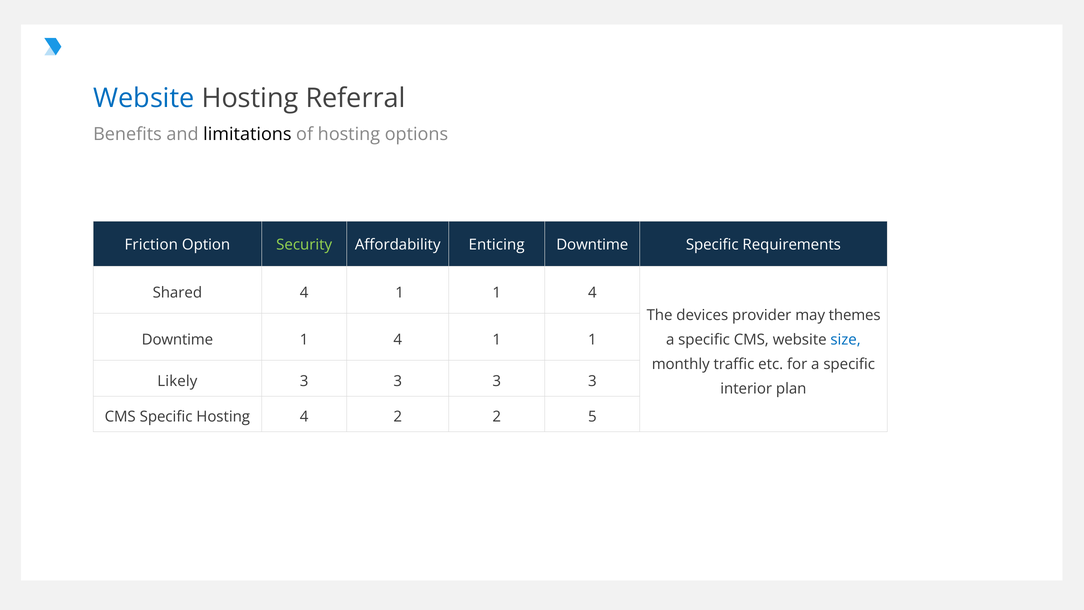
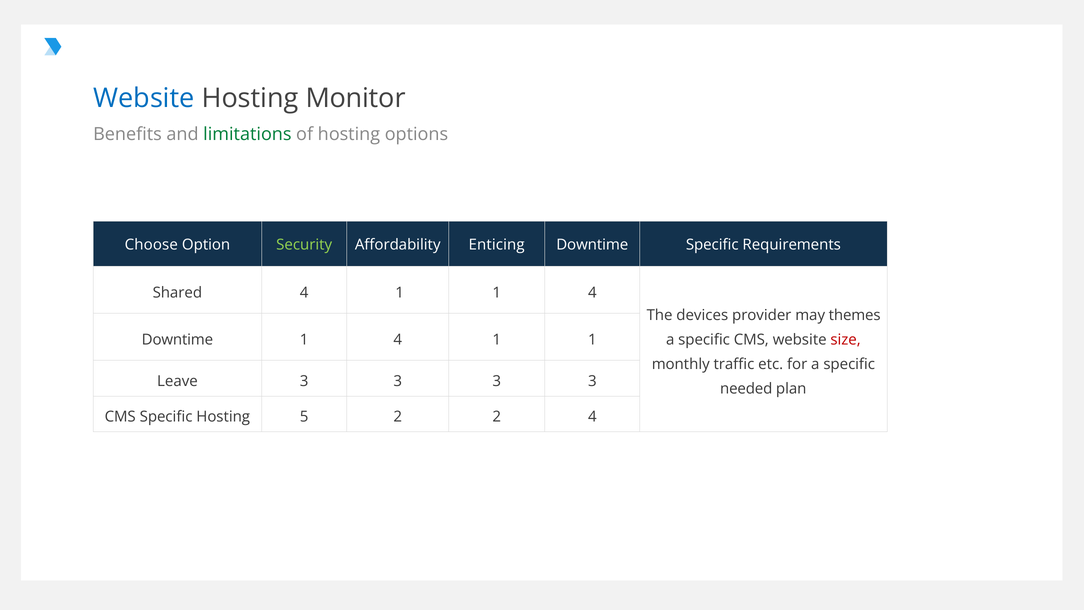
Referral: Referral -> Monitor (356, 98)
limitations colour: black -> green (247, 134)
Friction: Friction -> Choose (151, 244)
size colour: blue -> red (846, 340)
Likely: Likely -> Leave (177, 381)
interior: interior -> needed (746, 389)
Hosting 4: 4 -> 5 (304, 417)
2 5: 5 -> 4 (592, 417)
